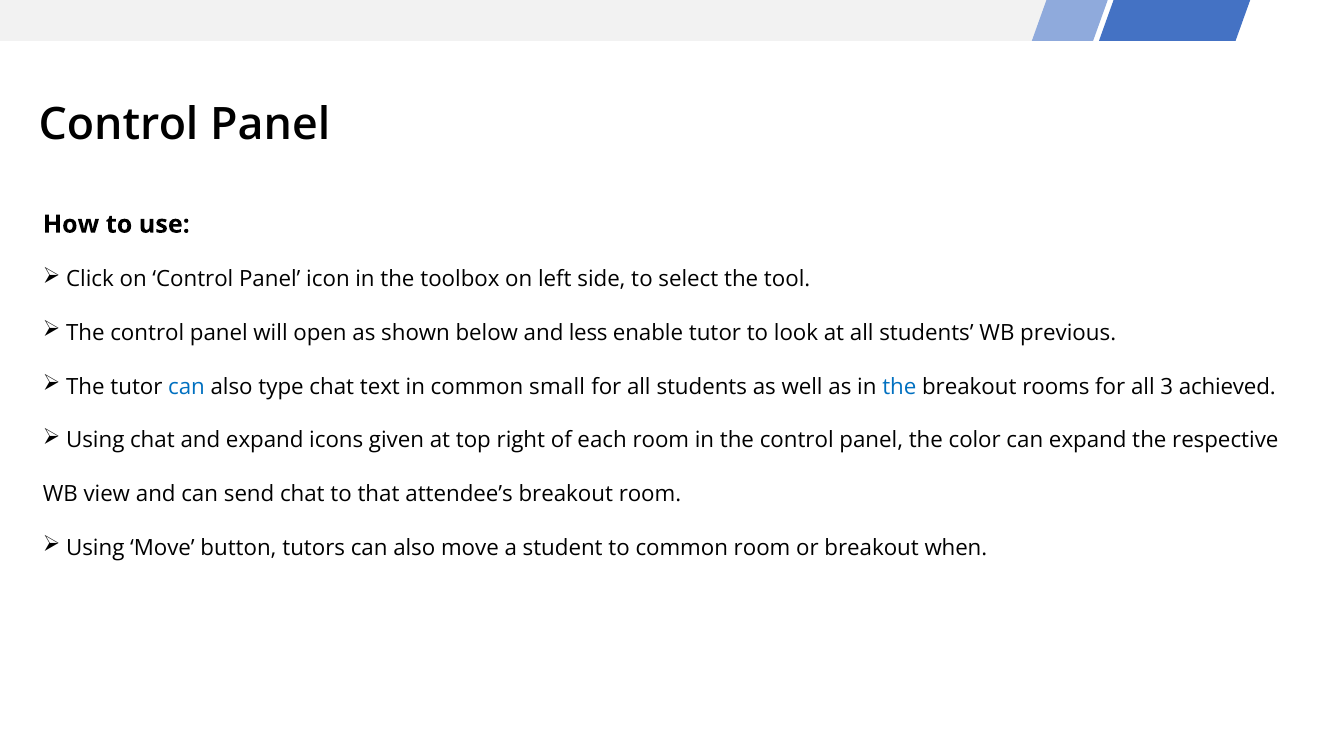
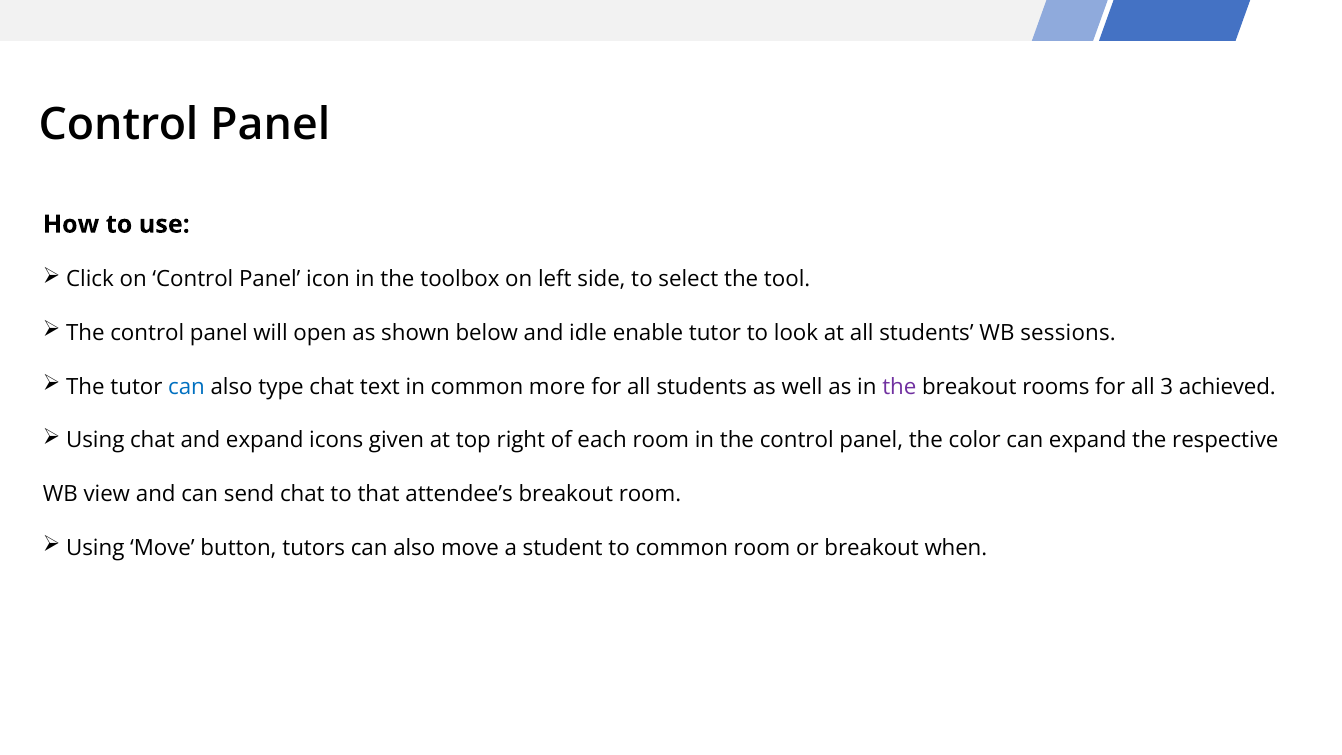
less: less -> idle (588, 333)
previous: previous -> sessions (1068, 333)
small: small -> more (557, 387)
the colour: blue -> purple (899, 387)
